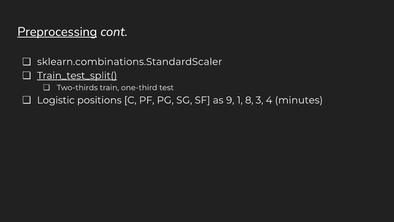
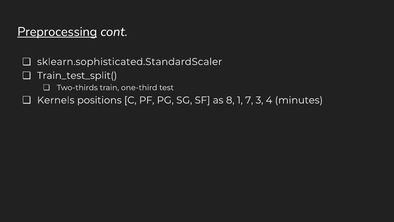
sklearn.combinations.StandardScaler: sklearn.combinations.StandardScaler -> sklearn.sophisticated.StandardScaler (130, 62)
Train_test_split( underline: present -> none (77, 75)
Logistic: Logistic -> Kernels (56, 100)
9: 9 -> 8 (230, 100)
8: 8 -> 7 (249, 100)
